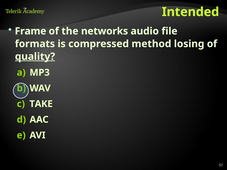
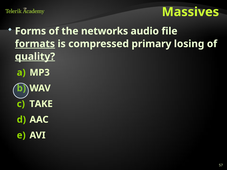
Intended: Intended -> Massives (190, 12)
Frame: Frame -> Forms (30, 31)
formats underline: none -> present (35, 44)
method: method -> primary (151, 44)
